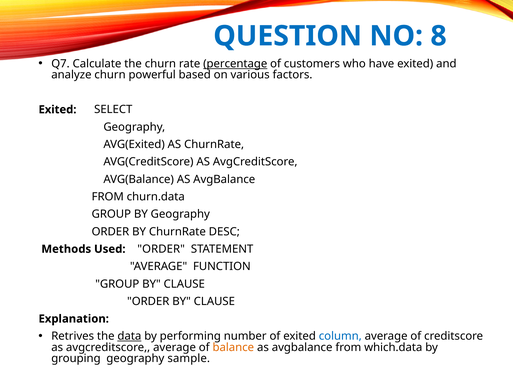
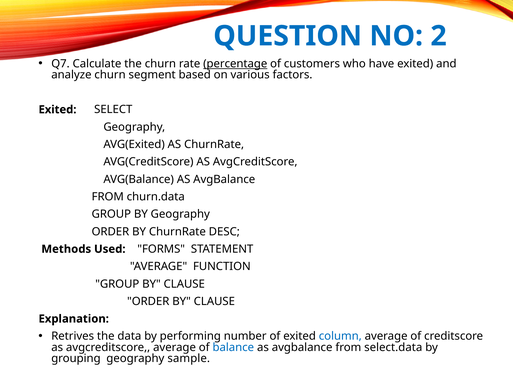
8: 8 -> 2 (439, 36)
powerful: powerful -> segment (152, 75)
Used ORDER: ORDER -> FORMS (161, 250)
data underline: present -> none (129, 337)
balance colour: orange -> blue (233, 348)
which.data: which.data -> select.data (393, 348)
